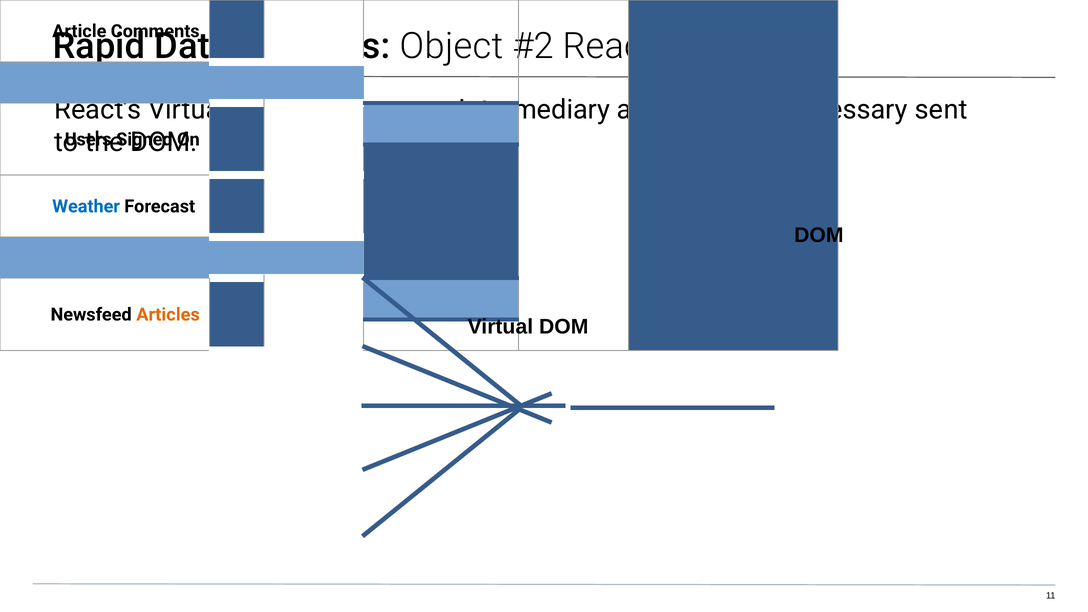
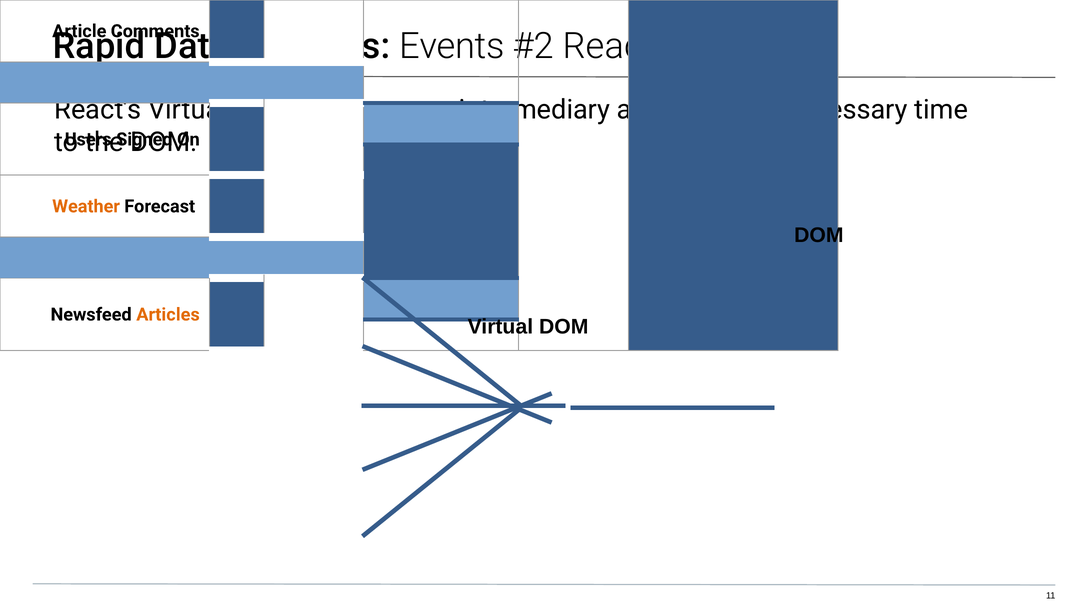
Object: Object -> Events (452, 46)
sent: sent -> time (941, 110)
Weather colour: blue -> orange (86, 206)
